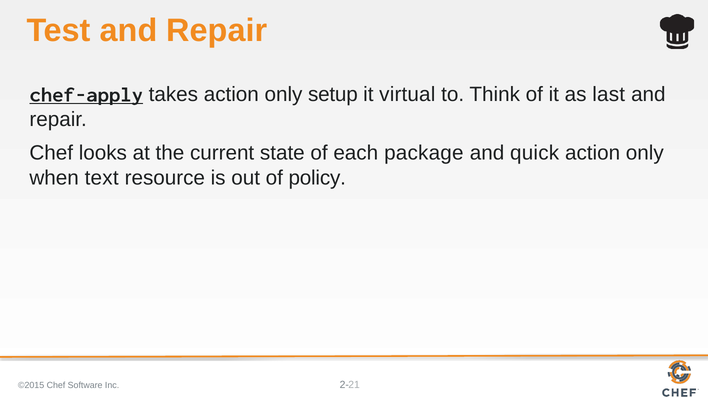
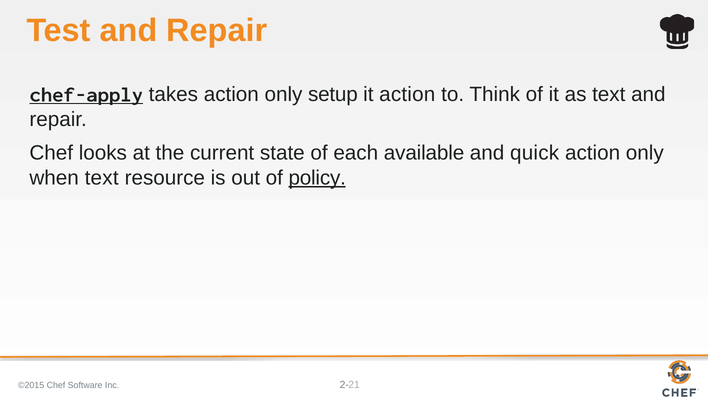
it virtual: virtual -> action (407, 95)
as last: last -> text (609, 95)
package: package -> available (424, 153)
policy underline: none -> present (317, 178)
